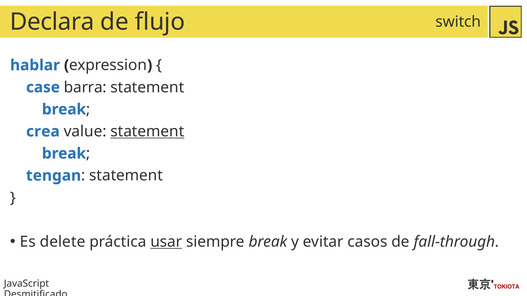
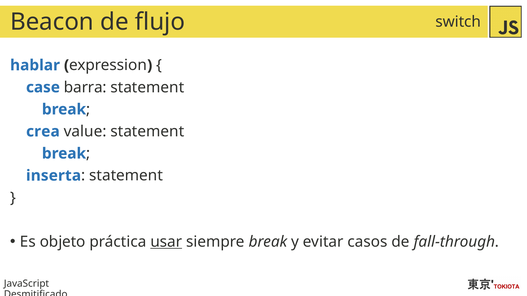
Declara: Declara -> Beacon (52, 22)
statement underline: present -> none (147, 132)
tengan: tengan -> inserta (54, 176)
delete: delete -> objeto (63, 242)
